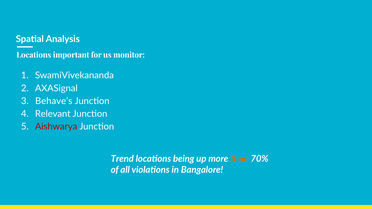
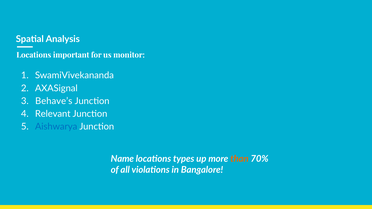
Aishwarya colour: red -> blue (56, 127)
Trend: Trend -> Name (122, 159)
being: being -> types (184, 159)
